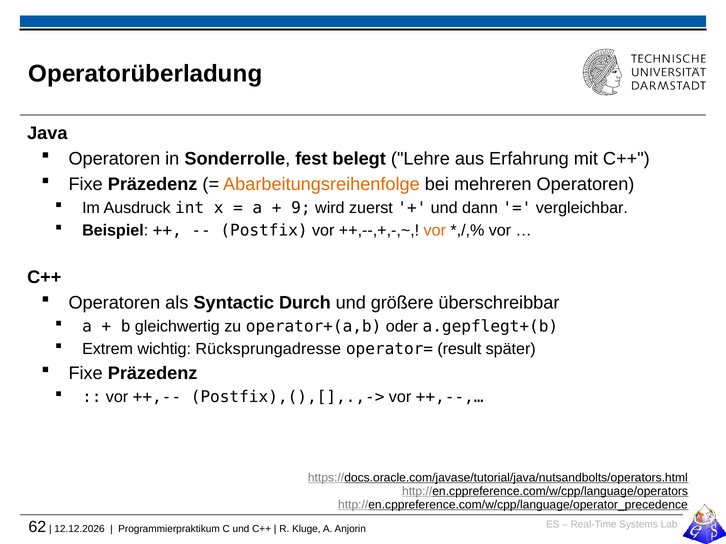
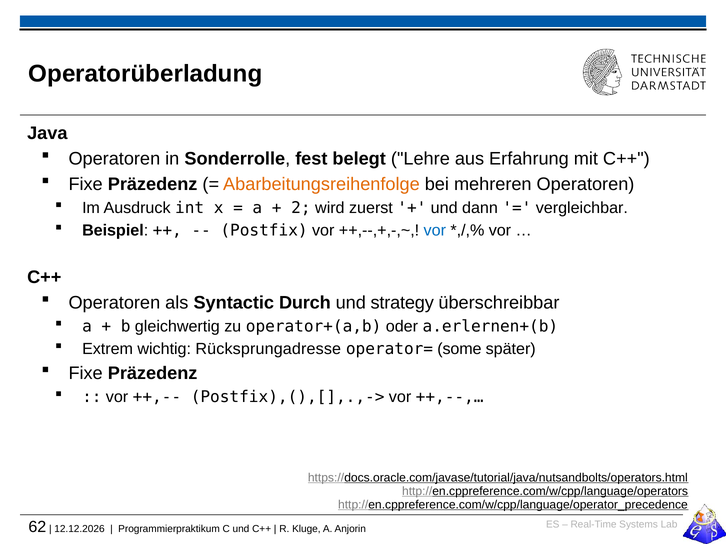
9: 9 -> 2 (301, 208)
vor colour: orange -> blue (435, 231)
größere: größere -> strategy (402, 303)
a.gepflegt+(b: a.gepflegt+(b -> a.erlernen+(b (490, 327)
result: result -> some (459, 349)
